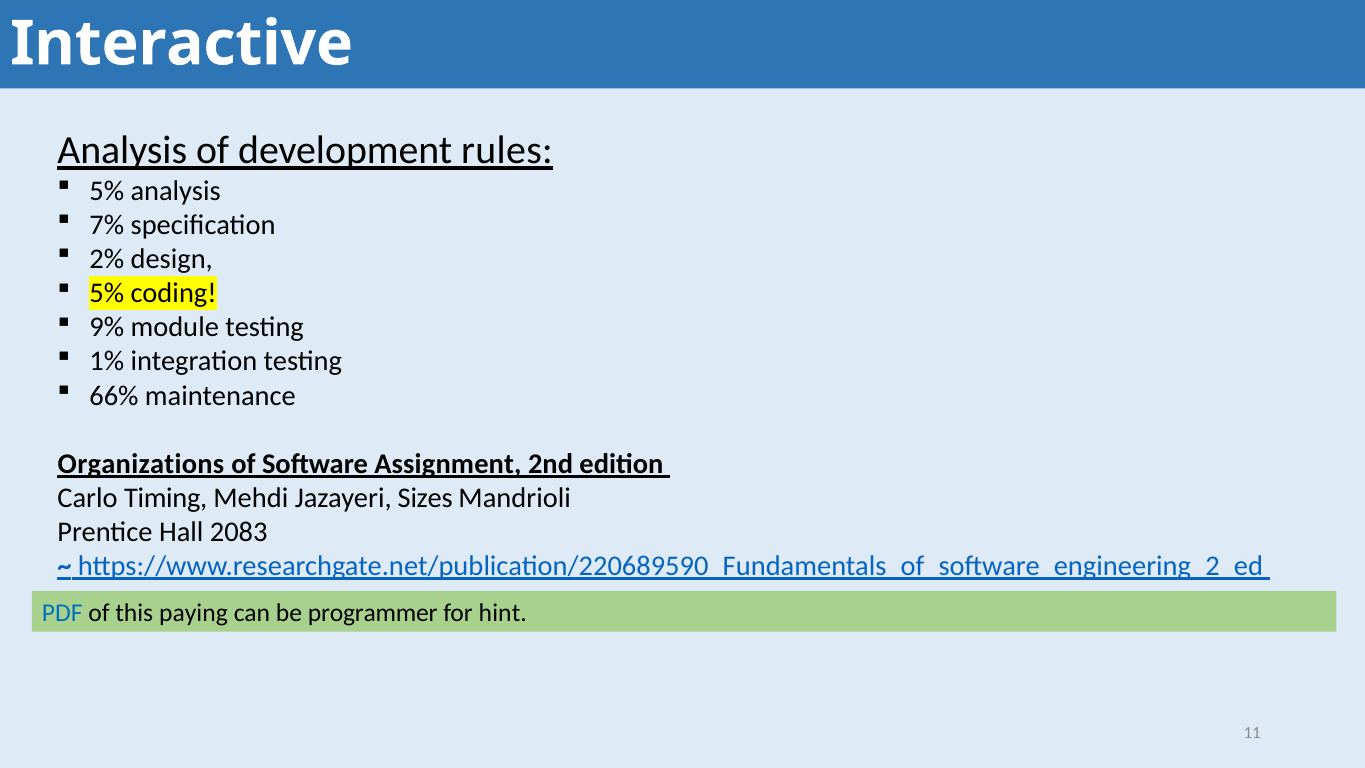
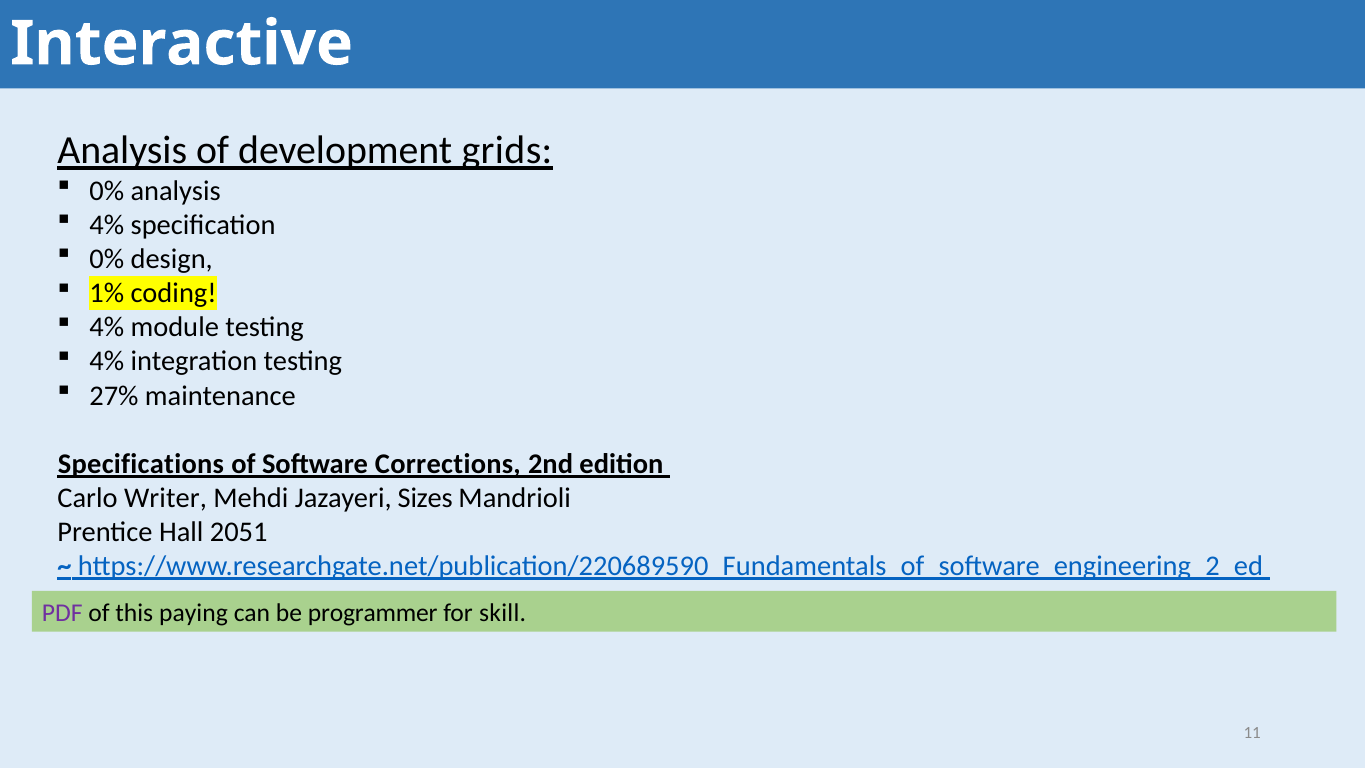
rules: rules -> grids (507, 151)
5%: 5% -> 0% (107, 191)
7%: 7% -> 4% (107, 225)
2%: 2% -> 0% (107, 259)
5%: 5% -> 1% (107, 293)
9%: 9% -> 4% (107, 327)
1%: 1% -> 4% (107, 361)
66%: 66% -> 27% (114, 396)
Organizations: Organizations -> Specifications (141, 464)
Assignment: Assignment -> Corrections (448, 464)
Timing: Timing -> Writer (165, 498)
2083: 2083 -> 2051 (239, 532)
PDF colour: blue -> purple (62, 613)
hint: hint -> skill (503, 613)
